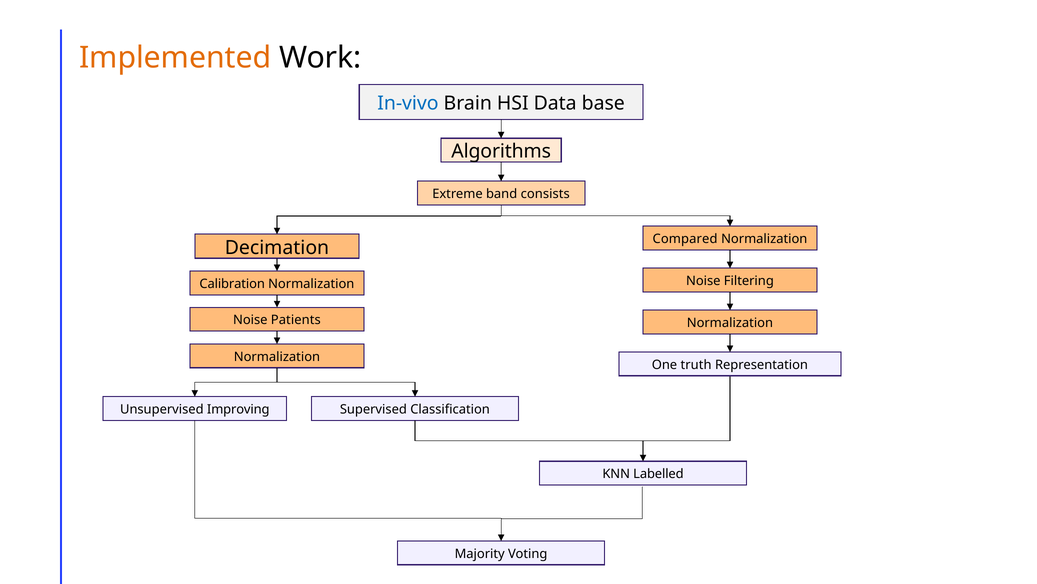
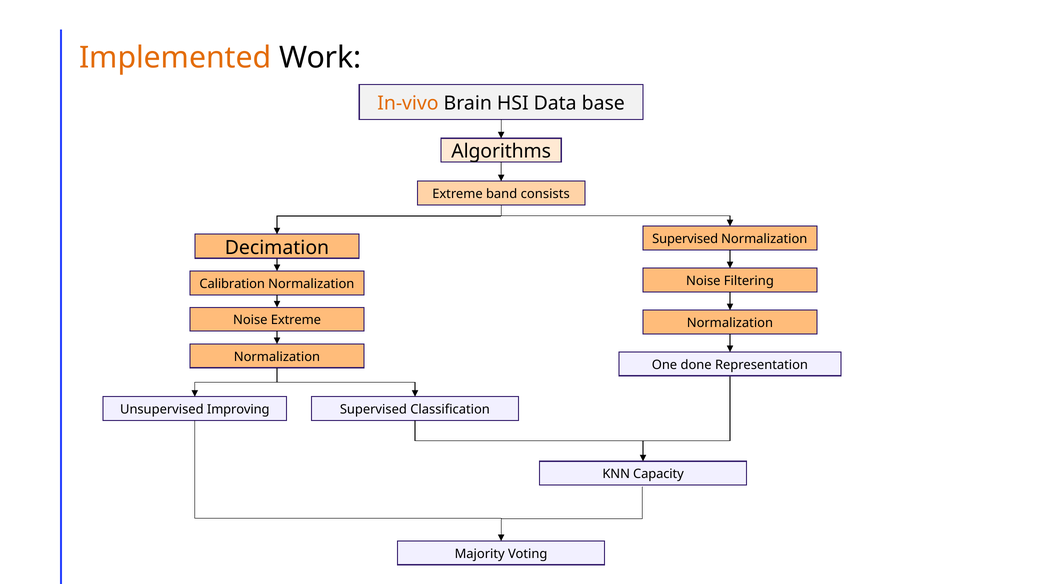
In-vivo colour: blue -> orange (408, 103)
Compared: Compared -> Supervised (685, 239)
Noise Patients: Patients -> Extreme (296, 320)
truth: truth -> done (696, 364)
Labelled: Labelled -> Capacity (658, 473)
